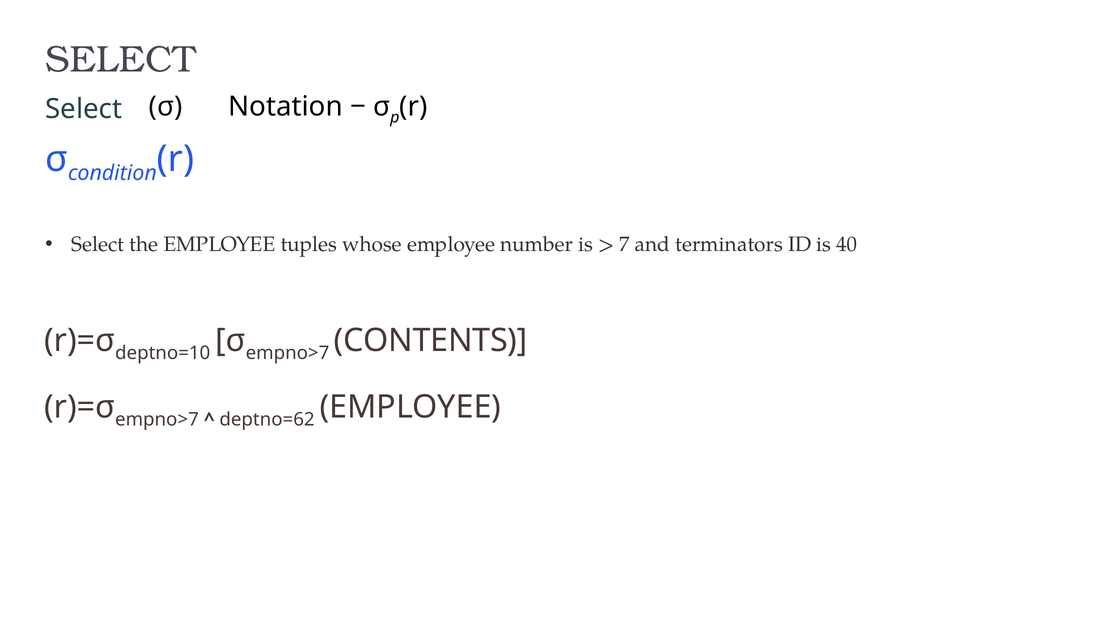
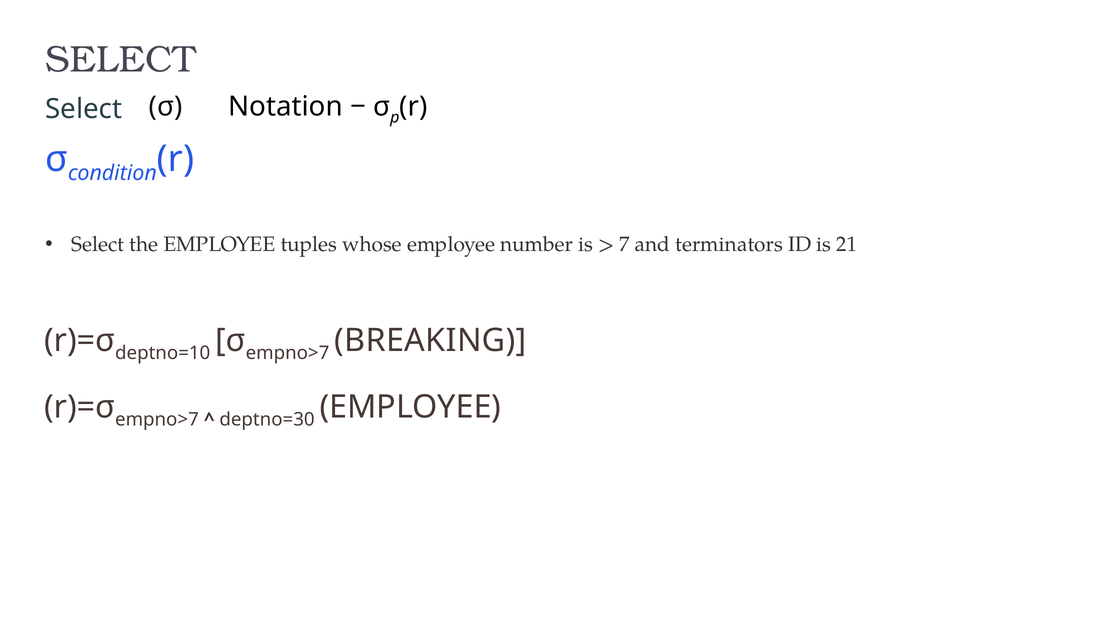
40: 40 -> 21 (847, 244)
CONTENTS: CONTENTS -> BREAKING (430, 340)
deptno=62: deptno=62 -> deptno=30 (267, 419)
